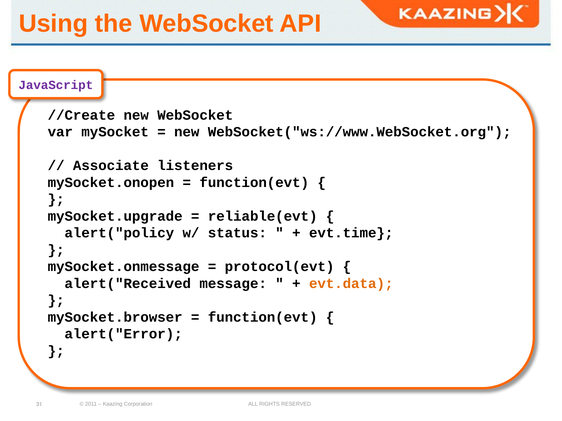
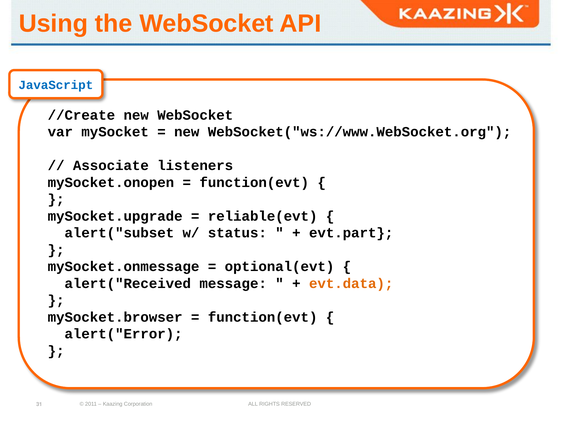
JavaScript colour: purple -> blue (56, 85)
alert("policy: alert("policy -> alert("subset (119, 233)
evt.time: evt.time -> evt.part (351, 233)
protocol(evt: protocol(evt -> optional(evt (280, 267)
